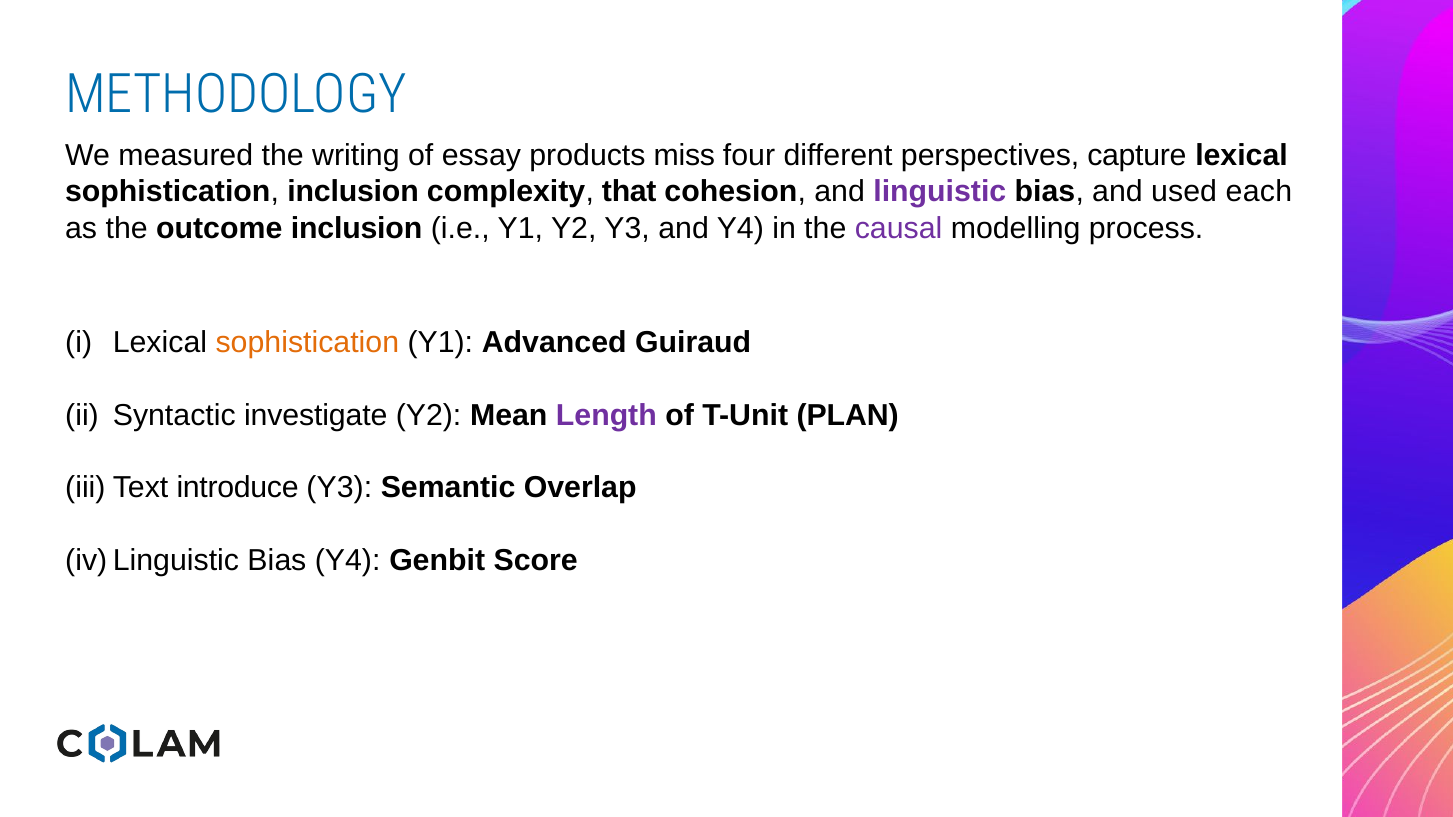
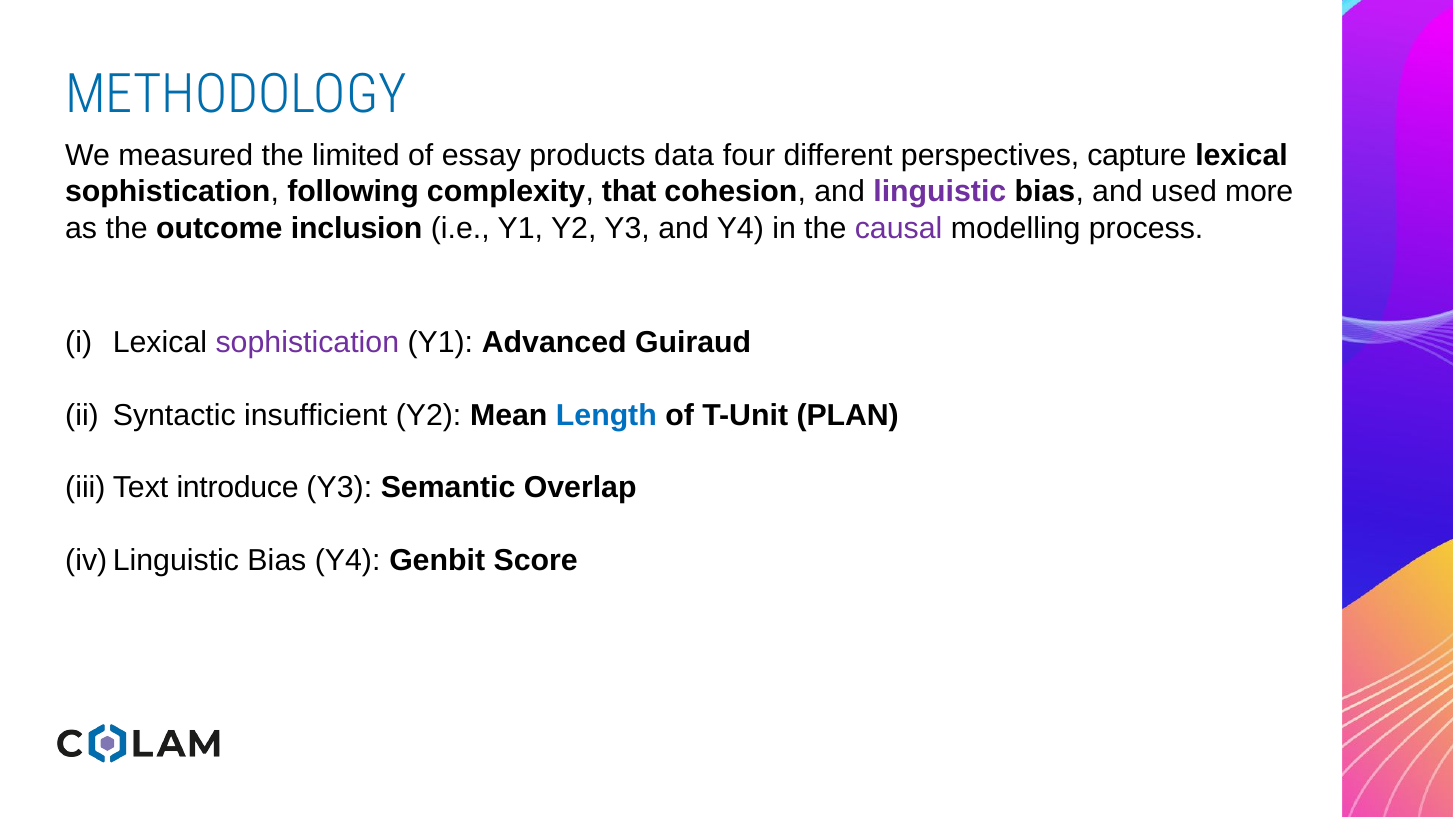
writing: writing -> limited (356, 156)
miss: miss -> data (684, 156)
sophistication inclusion: inclusion -> following (353, 192)
each: each -> more (1259, 192)
sophistication colour: orange -> purple (307, 343)
investigate: investigate -> insufficient (316, 415)
Length colour: purple -> blue (606, 415)
